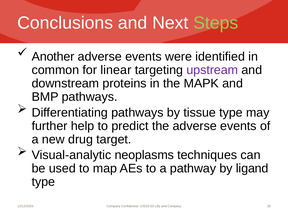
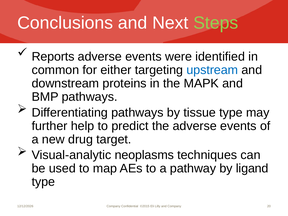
Another: Another -> Reports (53, 57)
linear: linear -> either (116, 70)
upstream colour: purple -> blue (212, 70)
